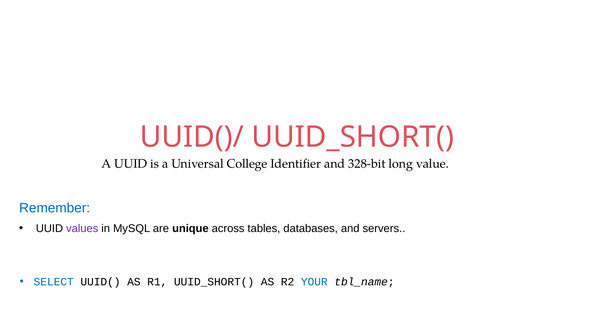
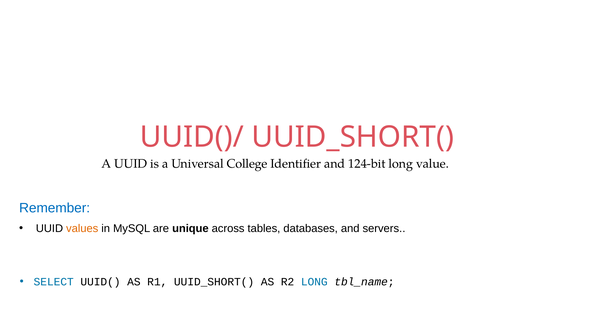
328-bit: 328-bit -> 124-bit (367, 164)
values colour: purple -> orange (82, 229)
R2 YOUR: YOUR -> LONG (314, 282)
